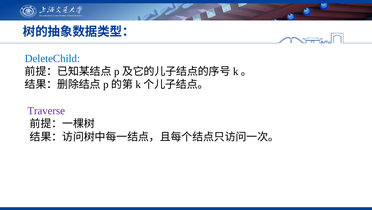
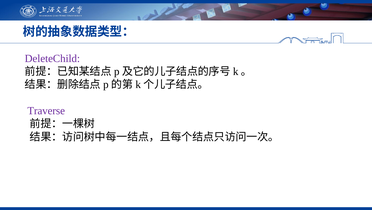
DeleteChild colour: blue -> purple (52, 58)
